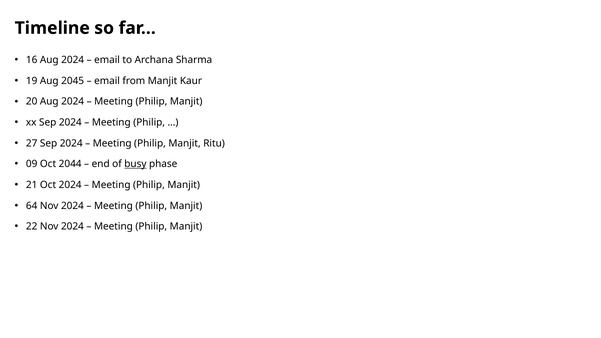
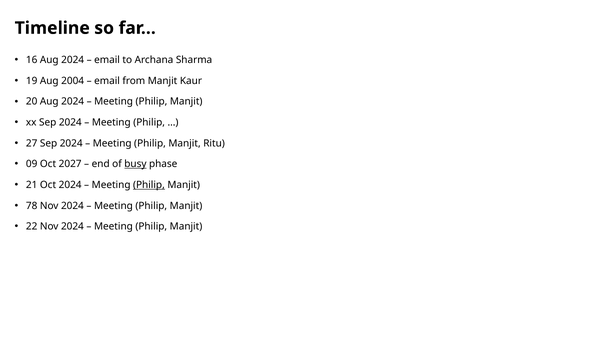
2045: 2045 -> 2004 (73, 81)
2044: 2044 -> 2027 (70, 164)
Philip underline: none -> present (149, 185)
64: 64 -> 78 (32, 206)
